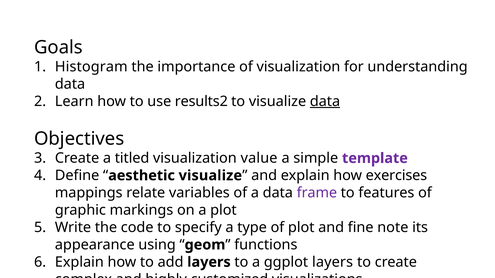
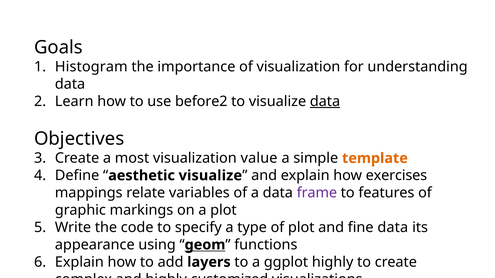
results2: results2 -> before2 (201, 102)
titled: titled -> most (132, 158)
template colour: purple -> orange (375, 158)
fine note: note -> data (393, 228)
geom underline: none -> present (205, 245)
ggplot layers: layers -> highly (333, 262)
